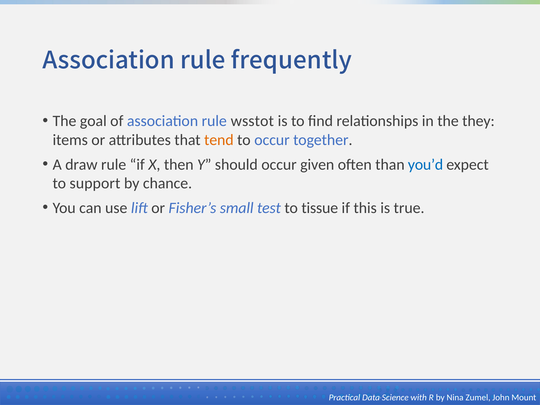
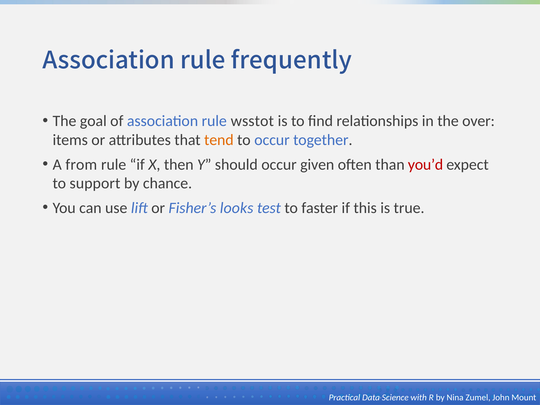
they: they -> over (479, 121)
draw: draw -> from (81, 164)
you’d colour: blue -> red (426, 164)
small: small -> looks (237, 208)
tissue: tissue -> faster (320, 208)
